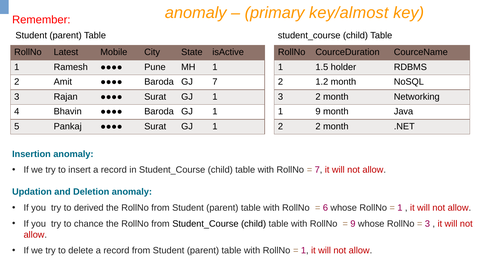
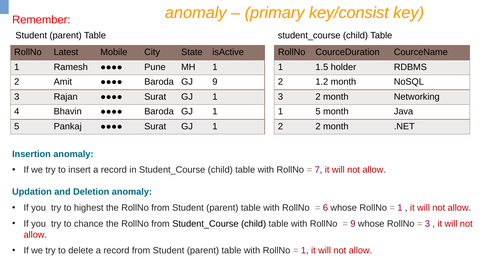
key/almost: key/almost -> key/consist (349, 13)
GJ 7: 7 -> 9 (215, 82)
9: 9 -> 5 (318, 112)
derived: derived -> highest (89, 208)
